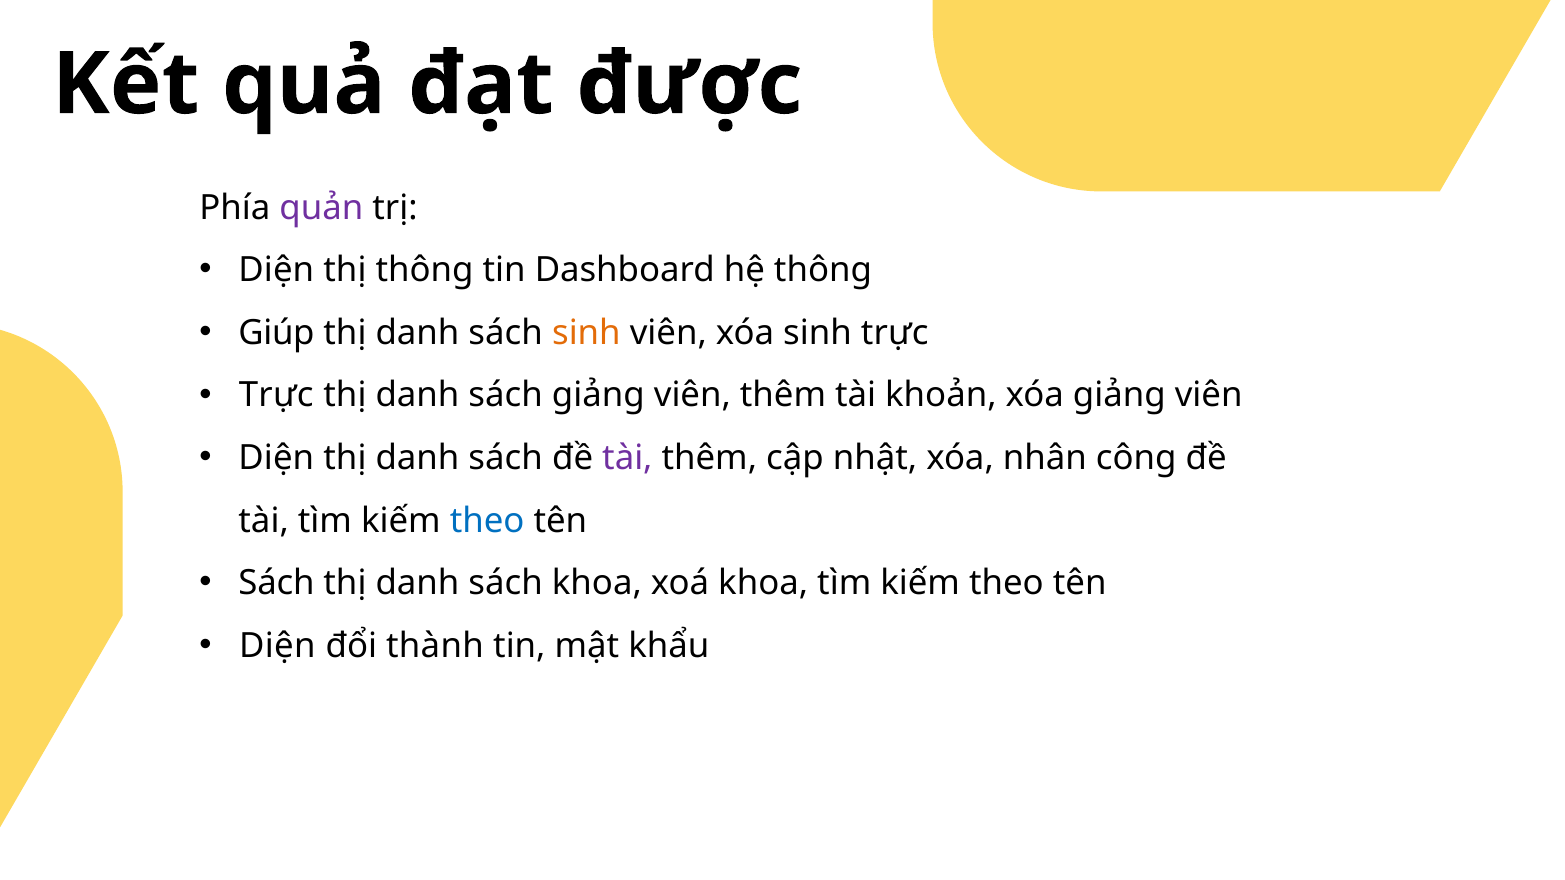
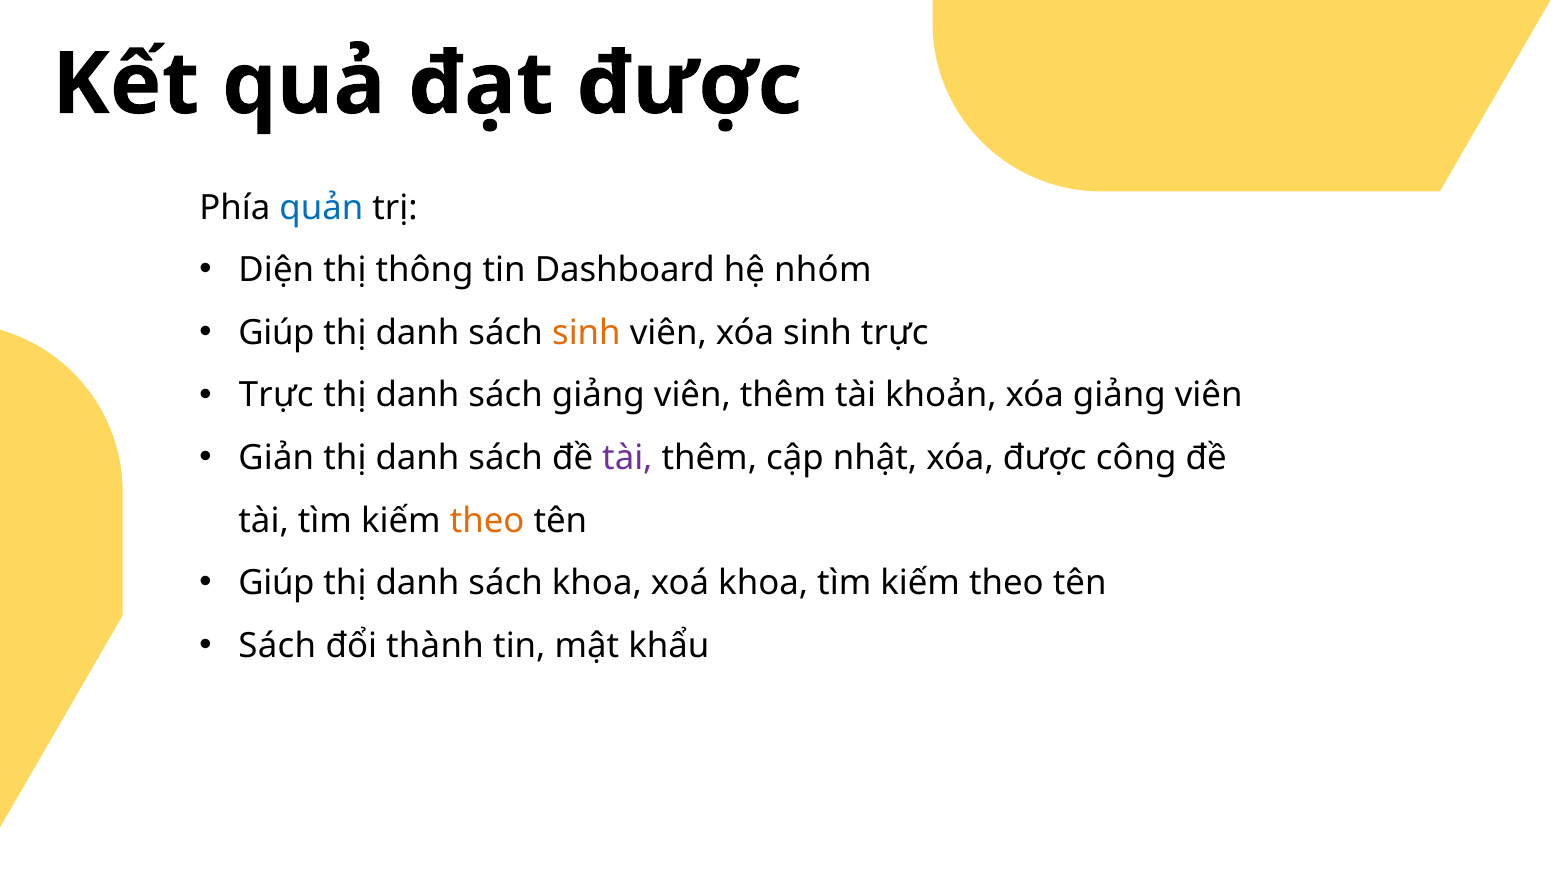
quản colour: purple -> blue (321, 208)
hệ thông: thông -> nhóm (823, 270)
Diện: Diện -> Giản (276, 458)
xóa nhân: nhân -> được (1045, 458)
theo colour: blue -> orange (487, 521)
Sách: Sách -> Giúp (277, 583)
Diện: Diện -> Sách (277, 646)
